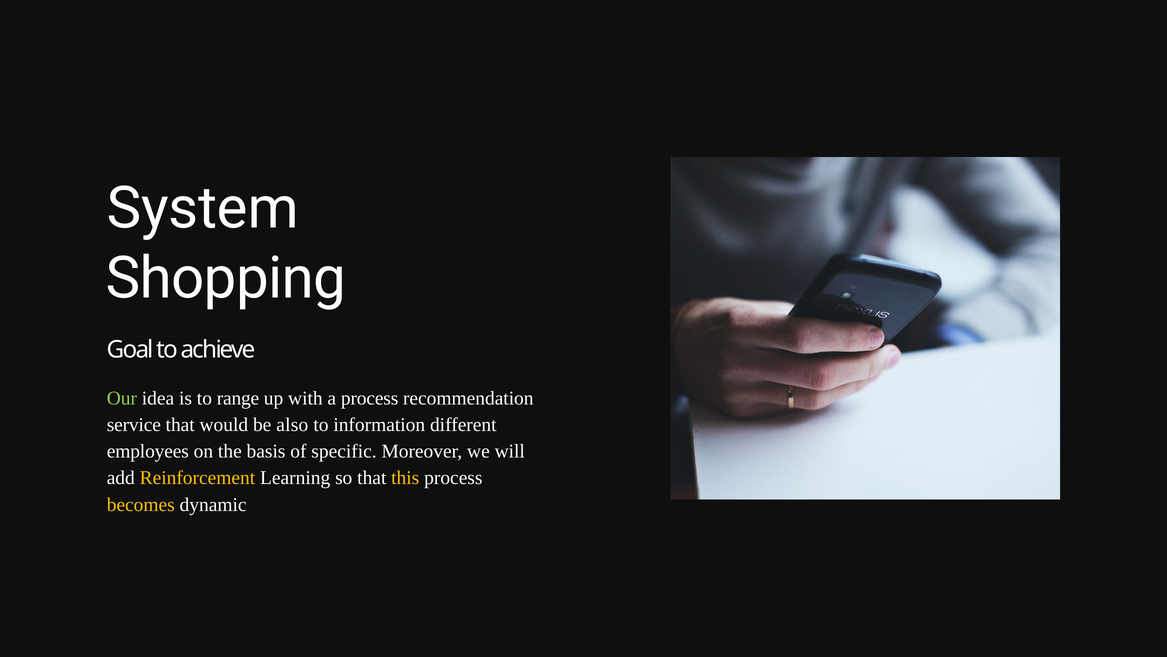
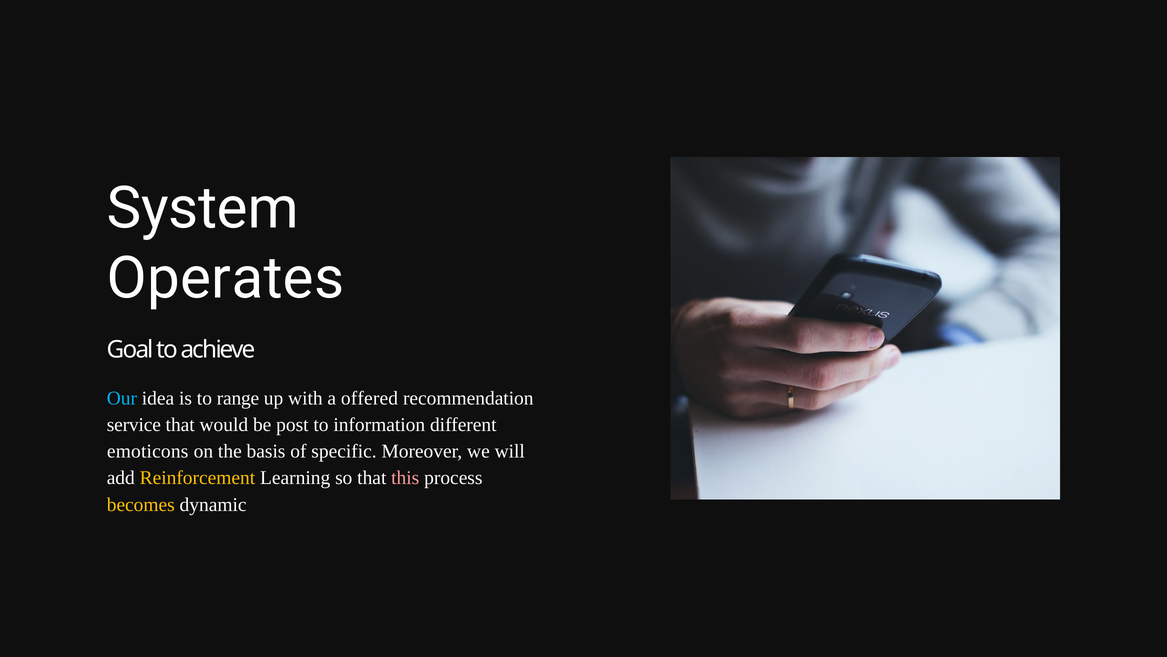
Shopping: Shopping -> Operates (226, 278)
Our colour: light green -> light blue (122, 398)
a process: process -> offered (370, 398)
also: also -> post (292, 424)
employees: employees -> emoticons (148, 451)
this colour: yellow -> pink (405, 478)
